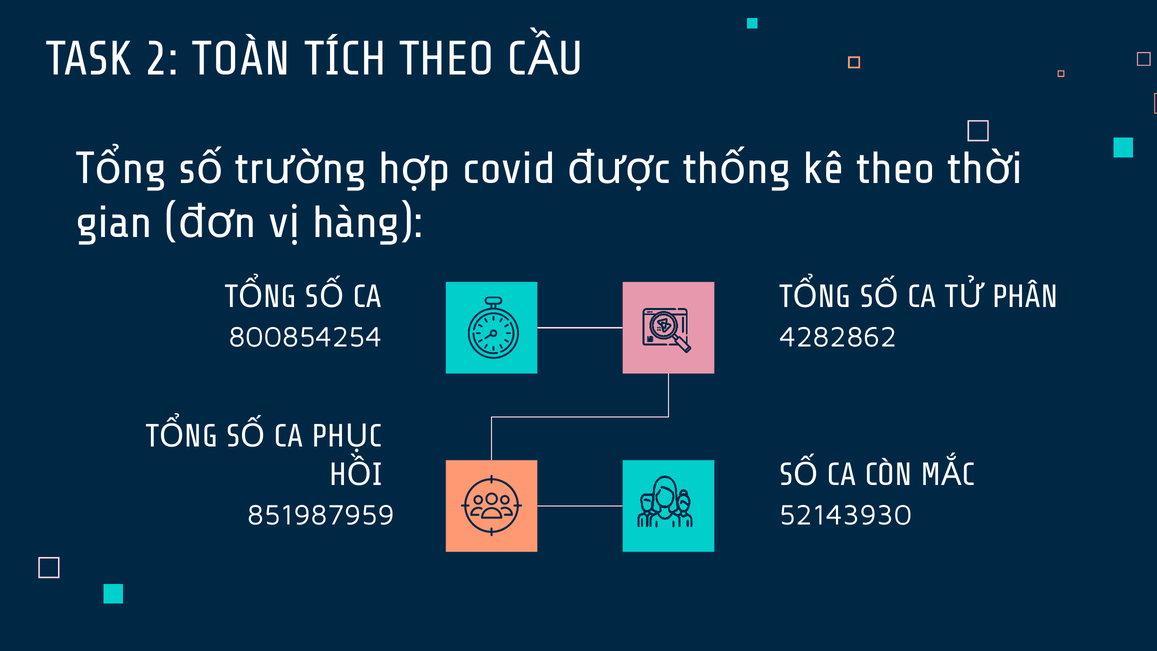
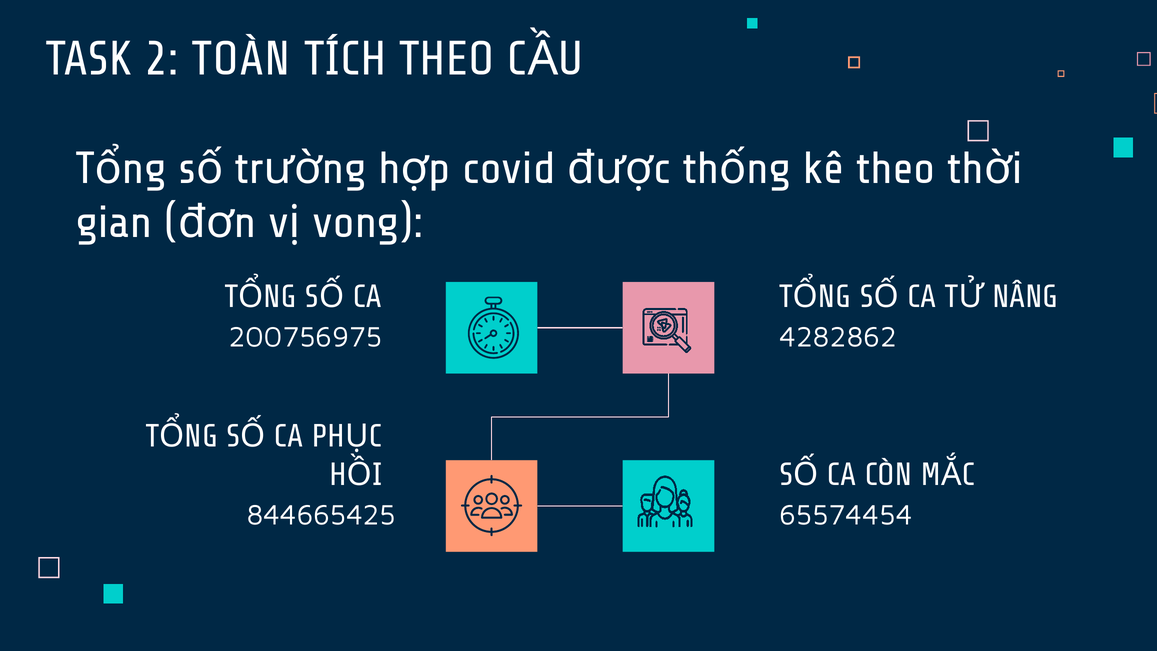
hàng: hàng -> vong (368, 223)
PHÂN: PHÂN -> NÂNG (1025, 297)
800854254: 800854254 -> 200756975 (305, 337)
851987959: 851987959 -> 844665425 (321, 515)
52143930: 52143930 -> 65574454 (846, 515)
